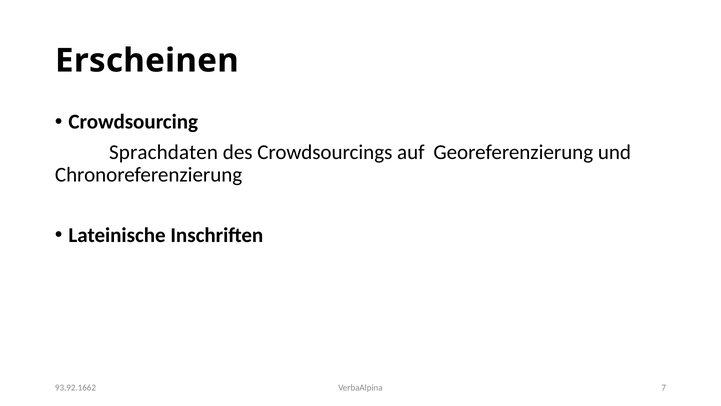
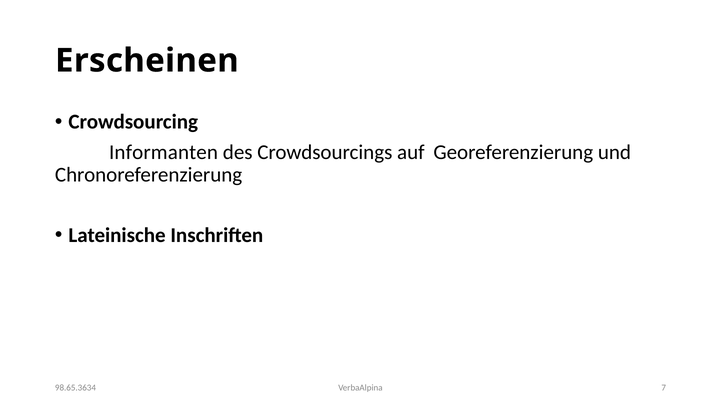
Sprachdaten: Sprachdaten -> Informanten (164, 152)
93.92.1662: 93.92.1662 -> 98.65.3634 (75, 387)
